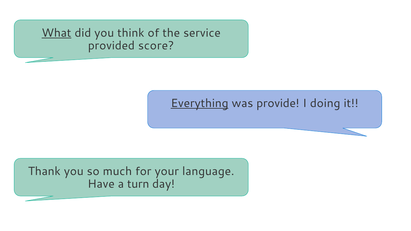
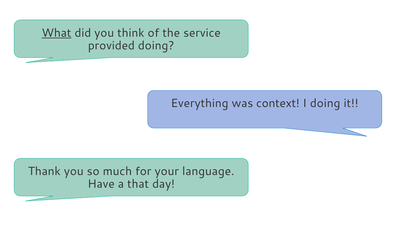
provided score: score -> doing (156, 46)
Everything underline: present -> none (200, 103)
provide: provide -> context (278, 103)
turn: turn -> that (138, 184)
